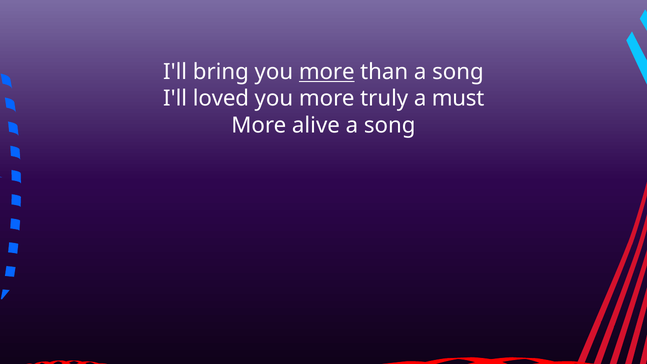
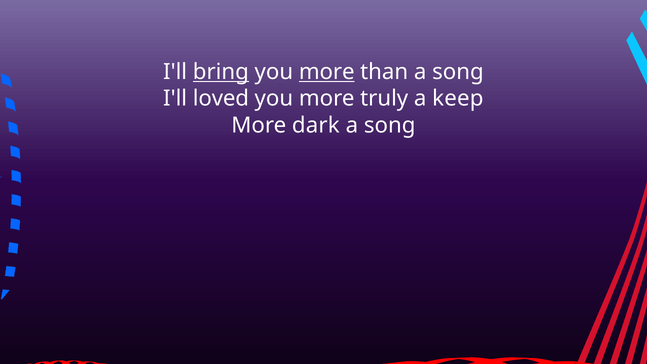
bring underline: none -> present (221, 72)
must: must -> keep (458, 99)
alive: alive -> dark (316, 125)
